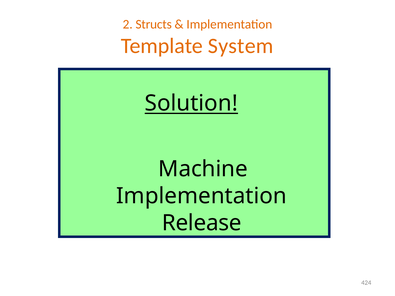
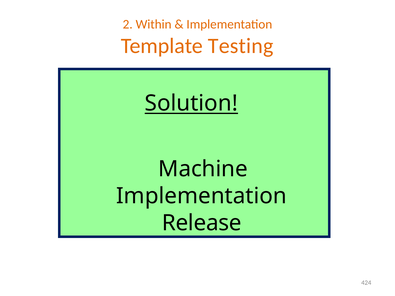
Structs: Structs -> Within (154, 24)
System: System -> Testing (241, 46)
